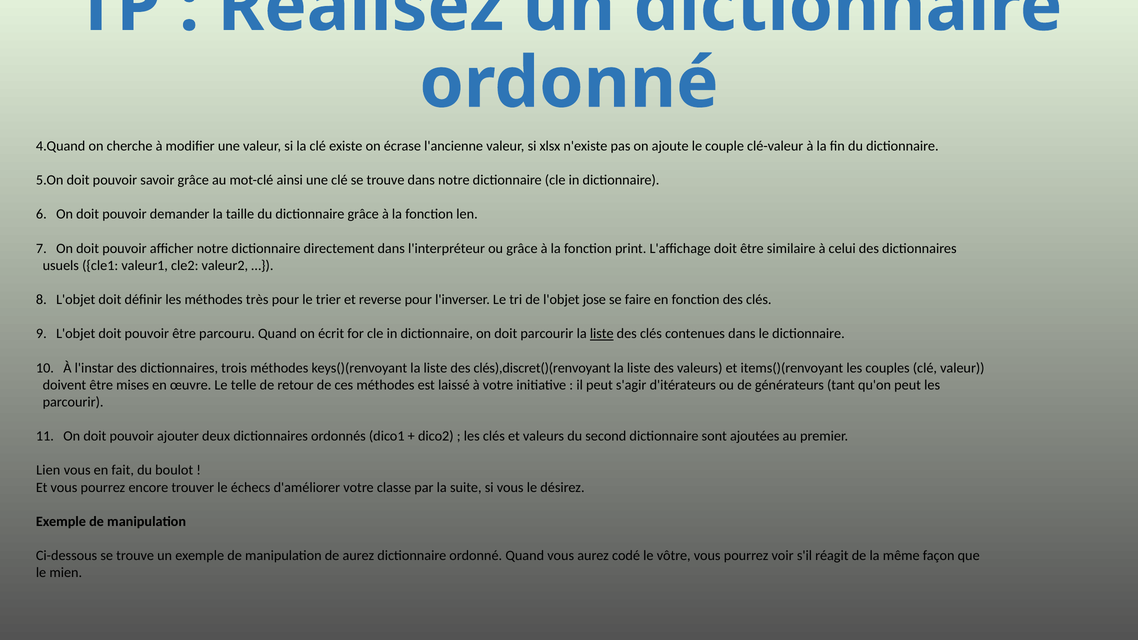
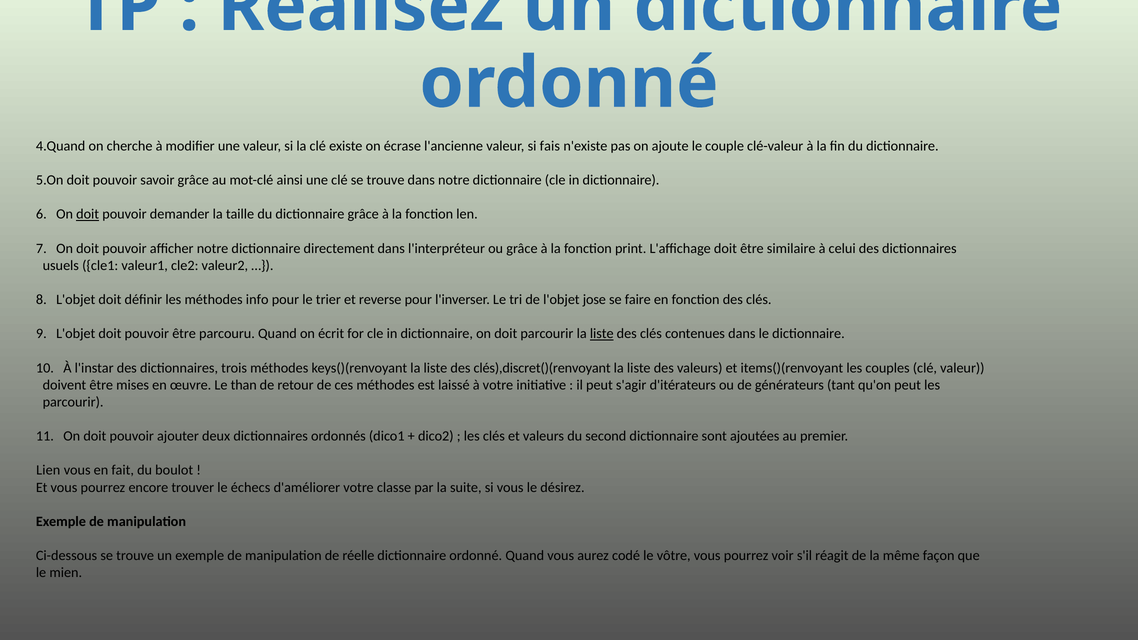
xlsx: xlsx -> fais (550, 146)
doit underline: none -> present (88, 214)
très: très -> info (257, 300)
telle: telle -> than (244, 385)
de aurez: aurez -> réelle (358, 556)
